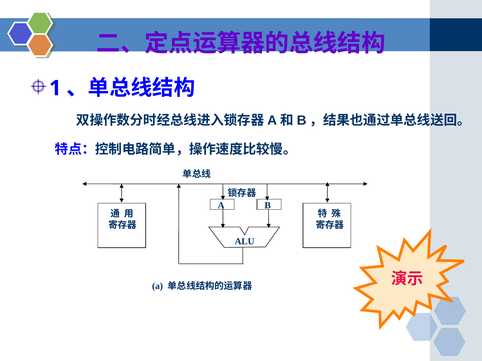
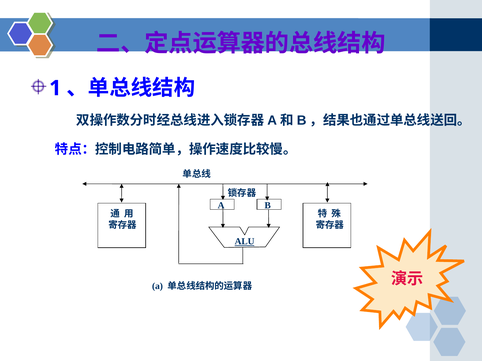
ALU underline: none -> present (245, 242)
